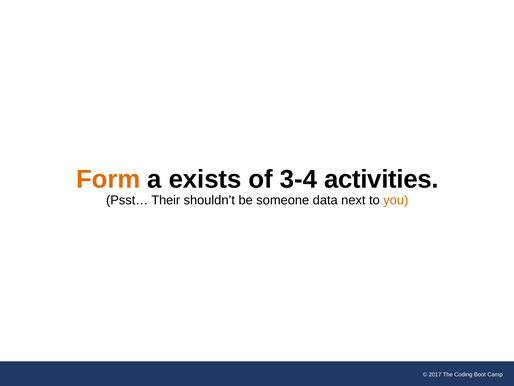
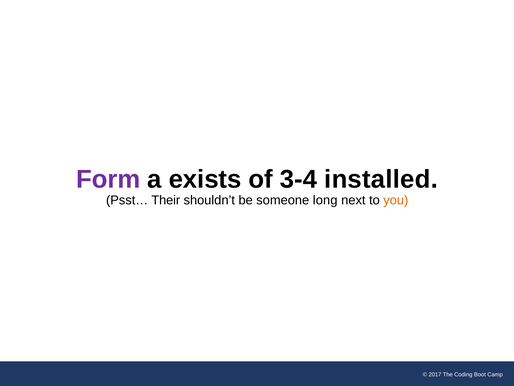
Form colour: orange -> purple (108, 179)
activities: activities -> installed (381, 179)
data: data -> long (325, 200)
